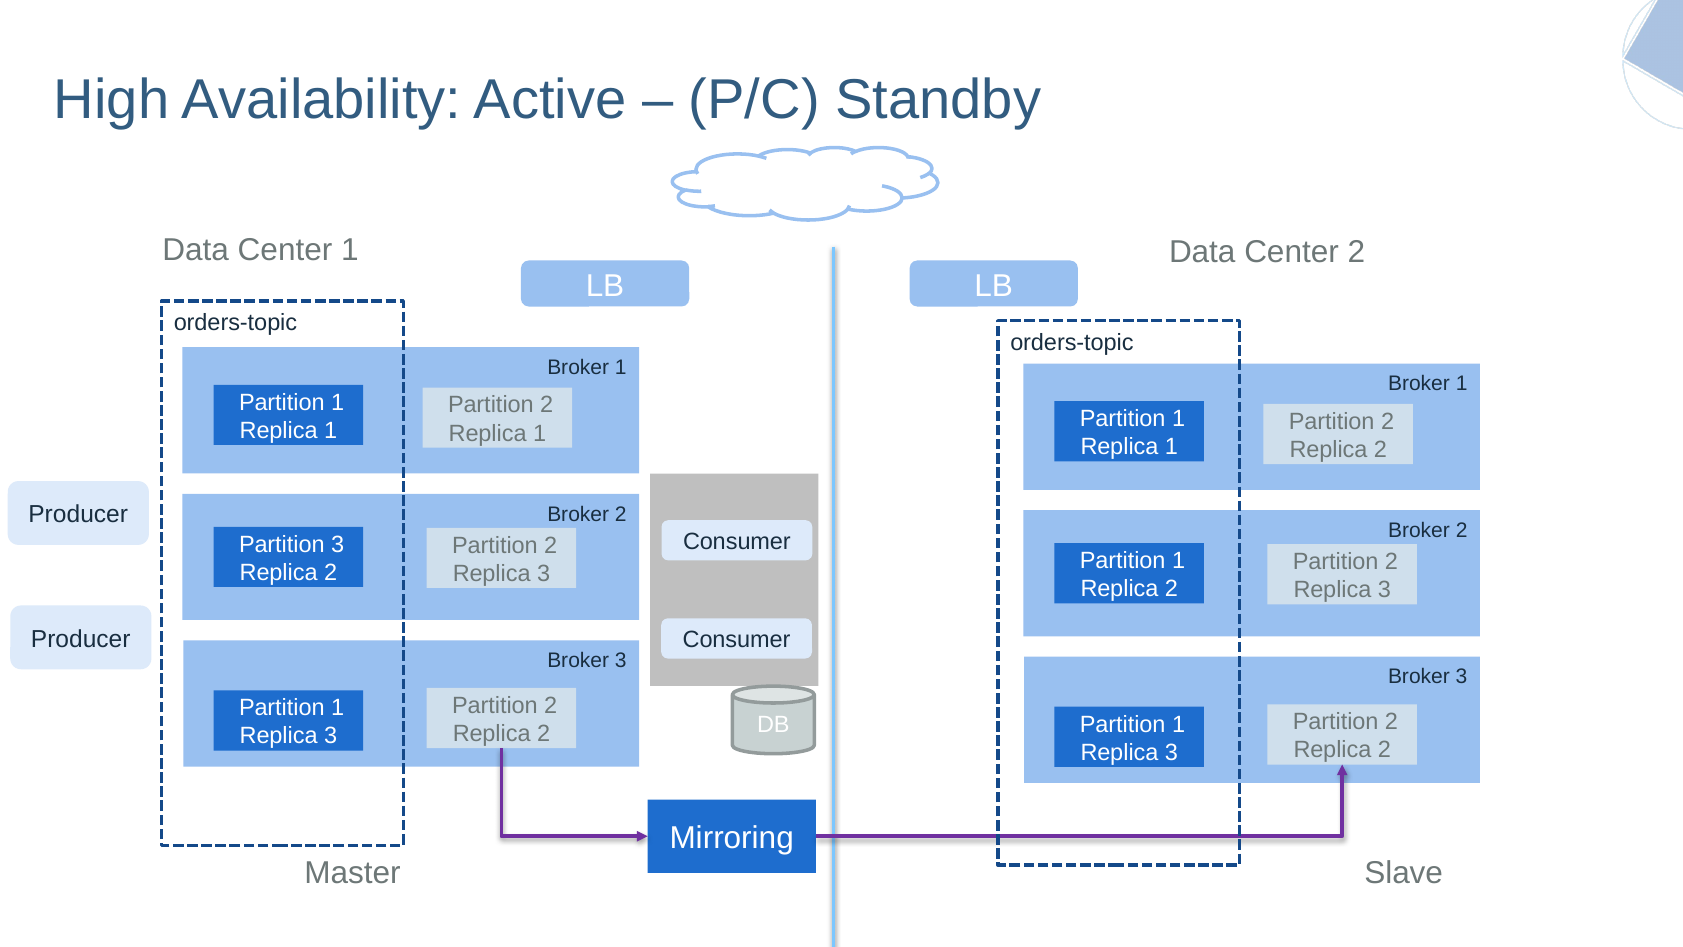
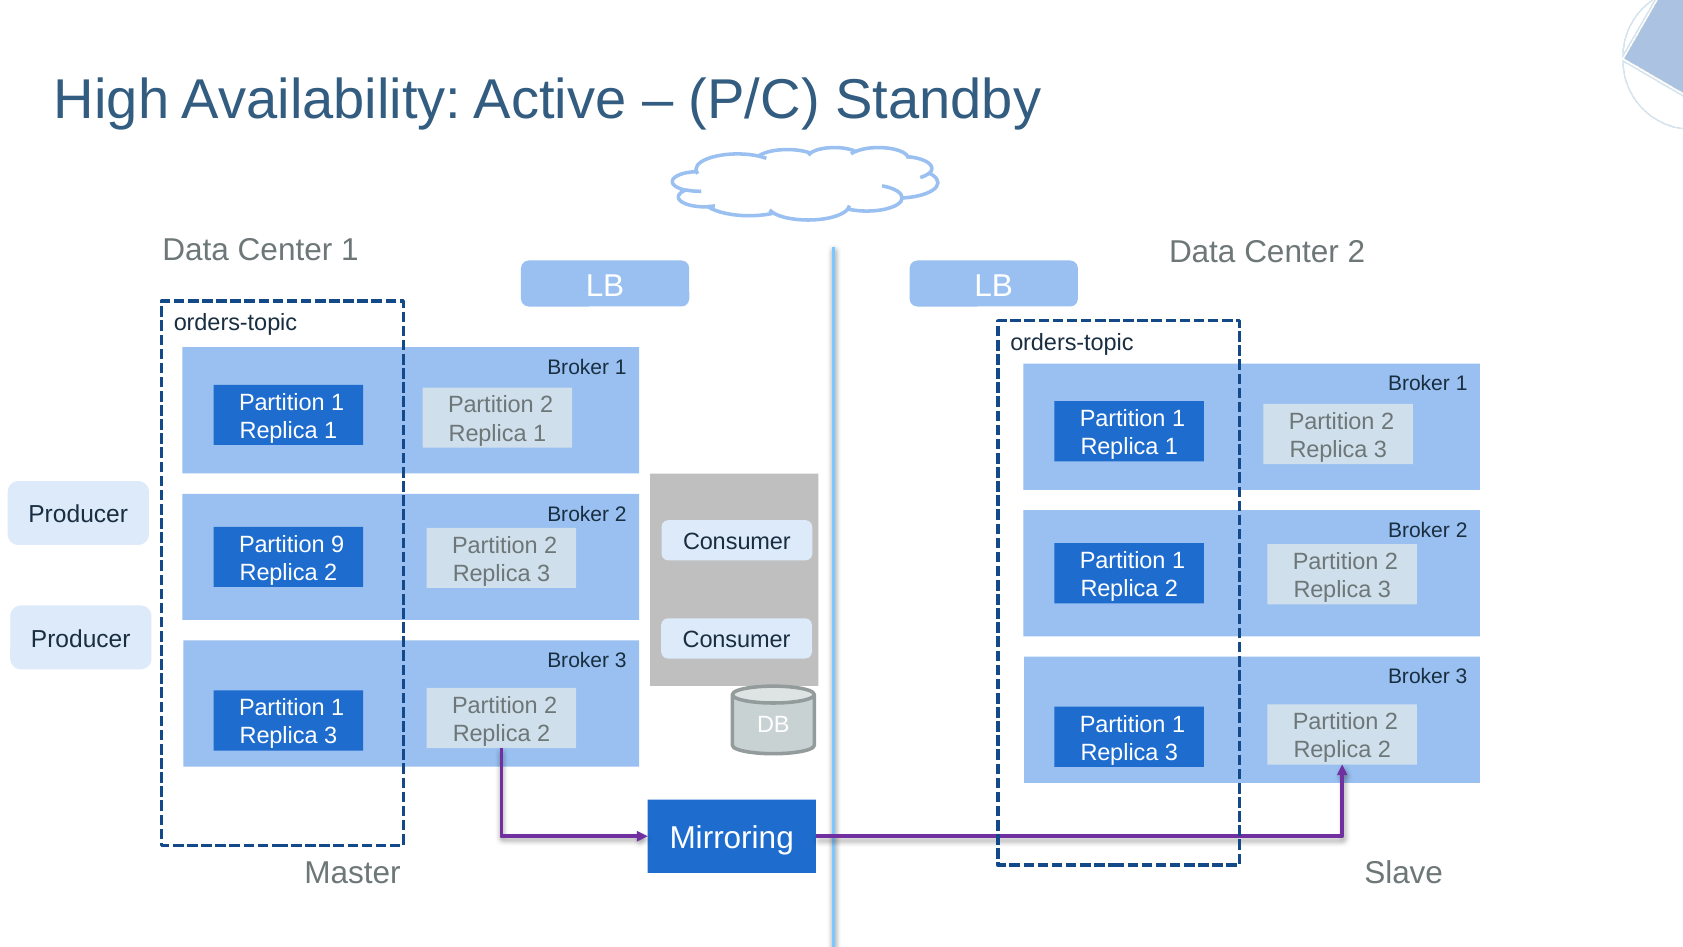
2: 2 -> 3 (1380, 450)
Partition 3: 3 -> 9 (338, 544)
